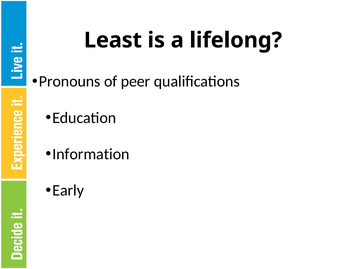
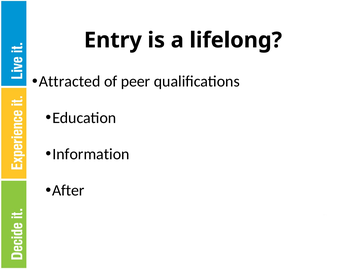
Least: Least -> Entry (113, 40)
Pronouns: Pronouns -> Attracted (70, 81)
Early: Early -> After (68, 190)
